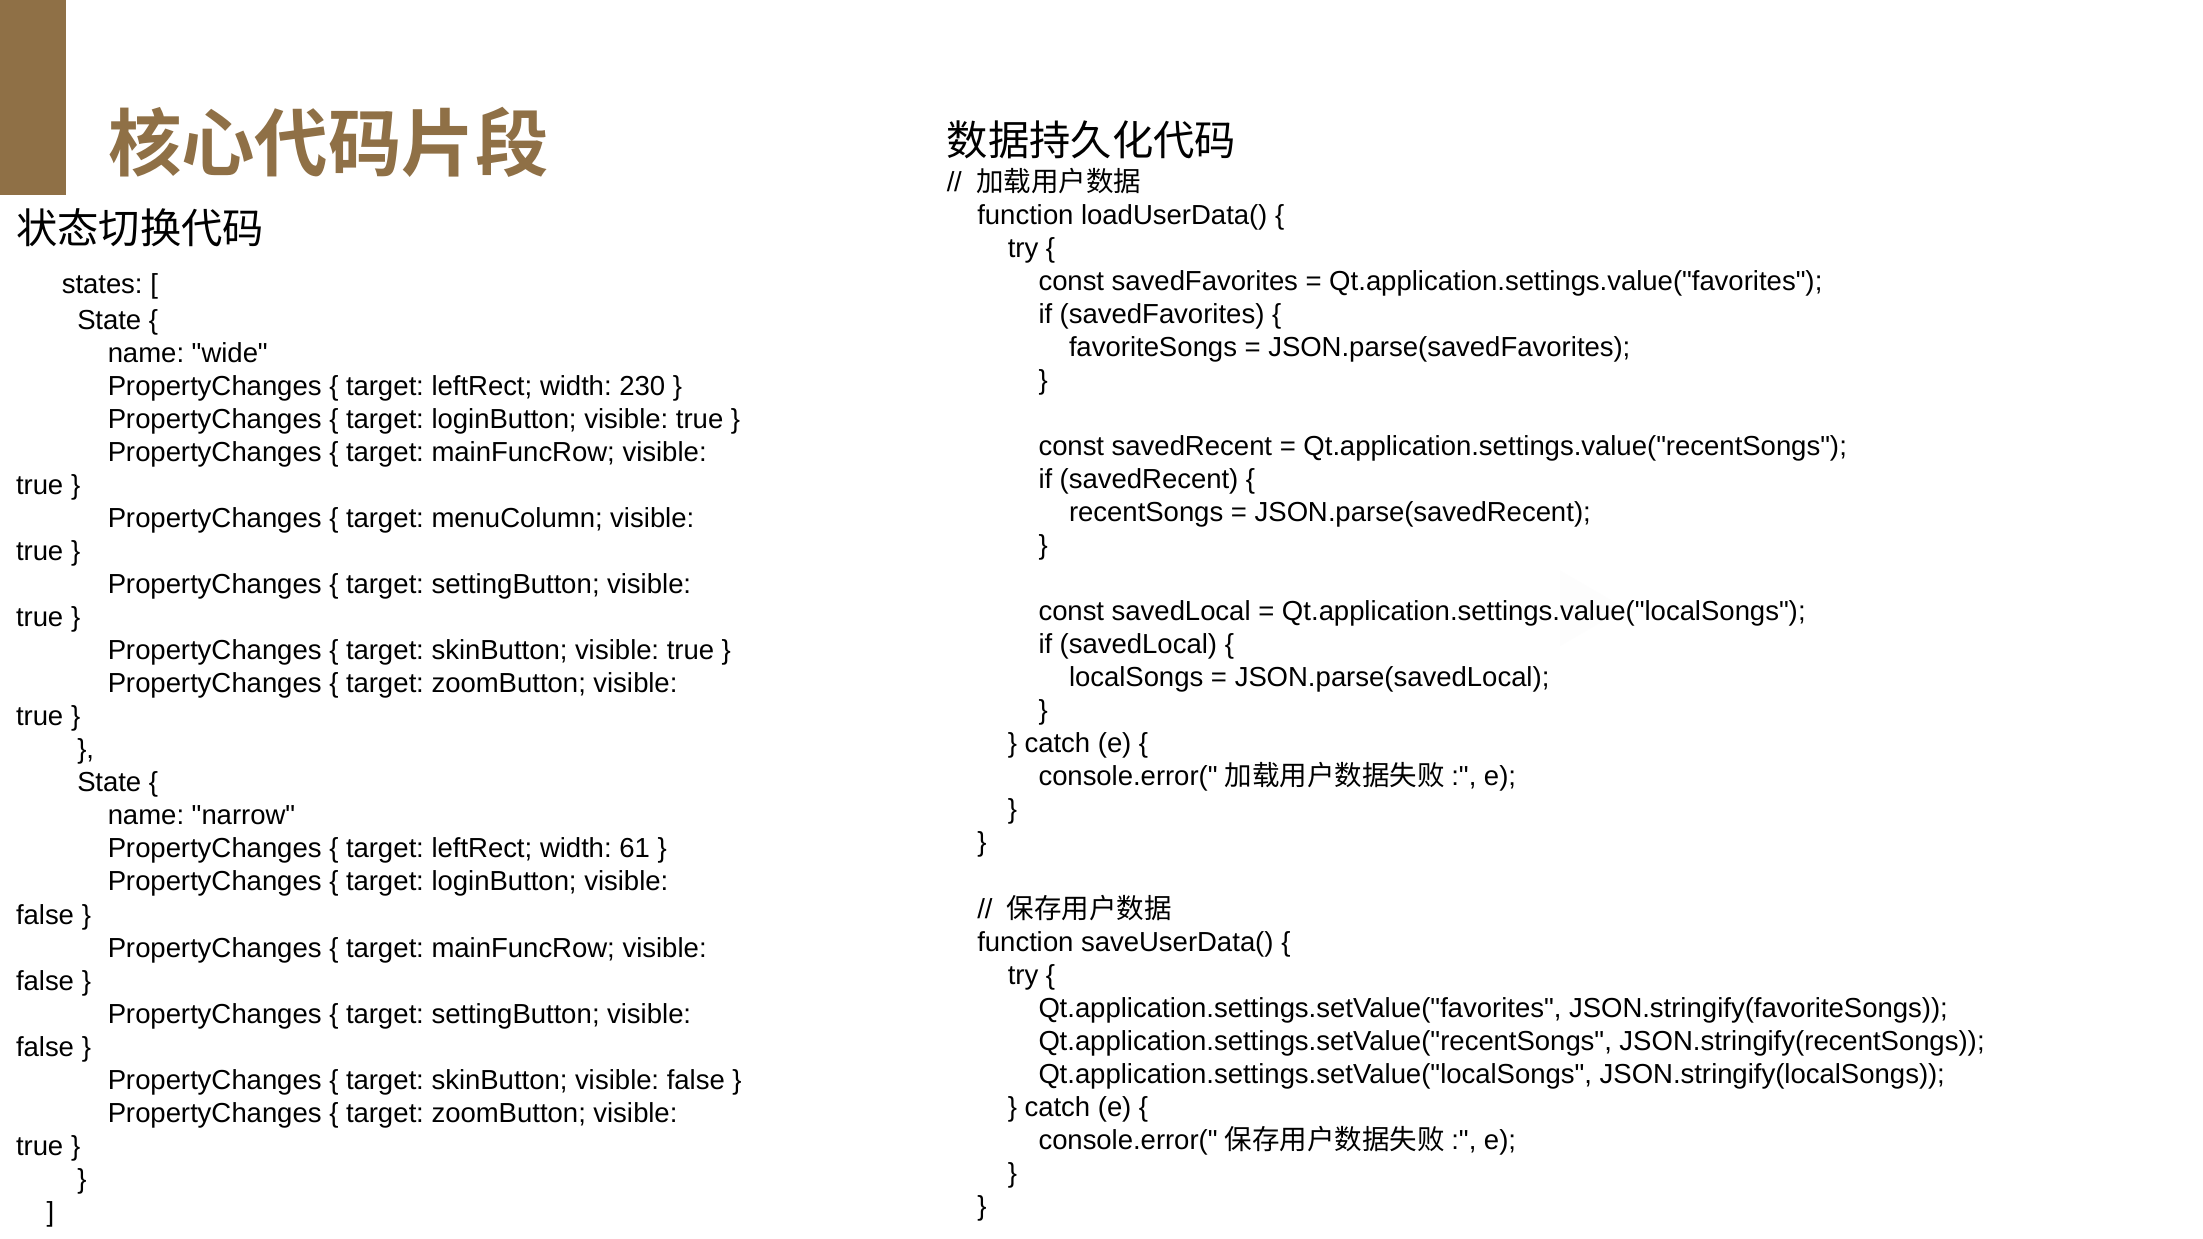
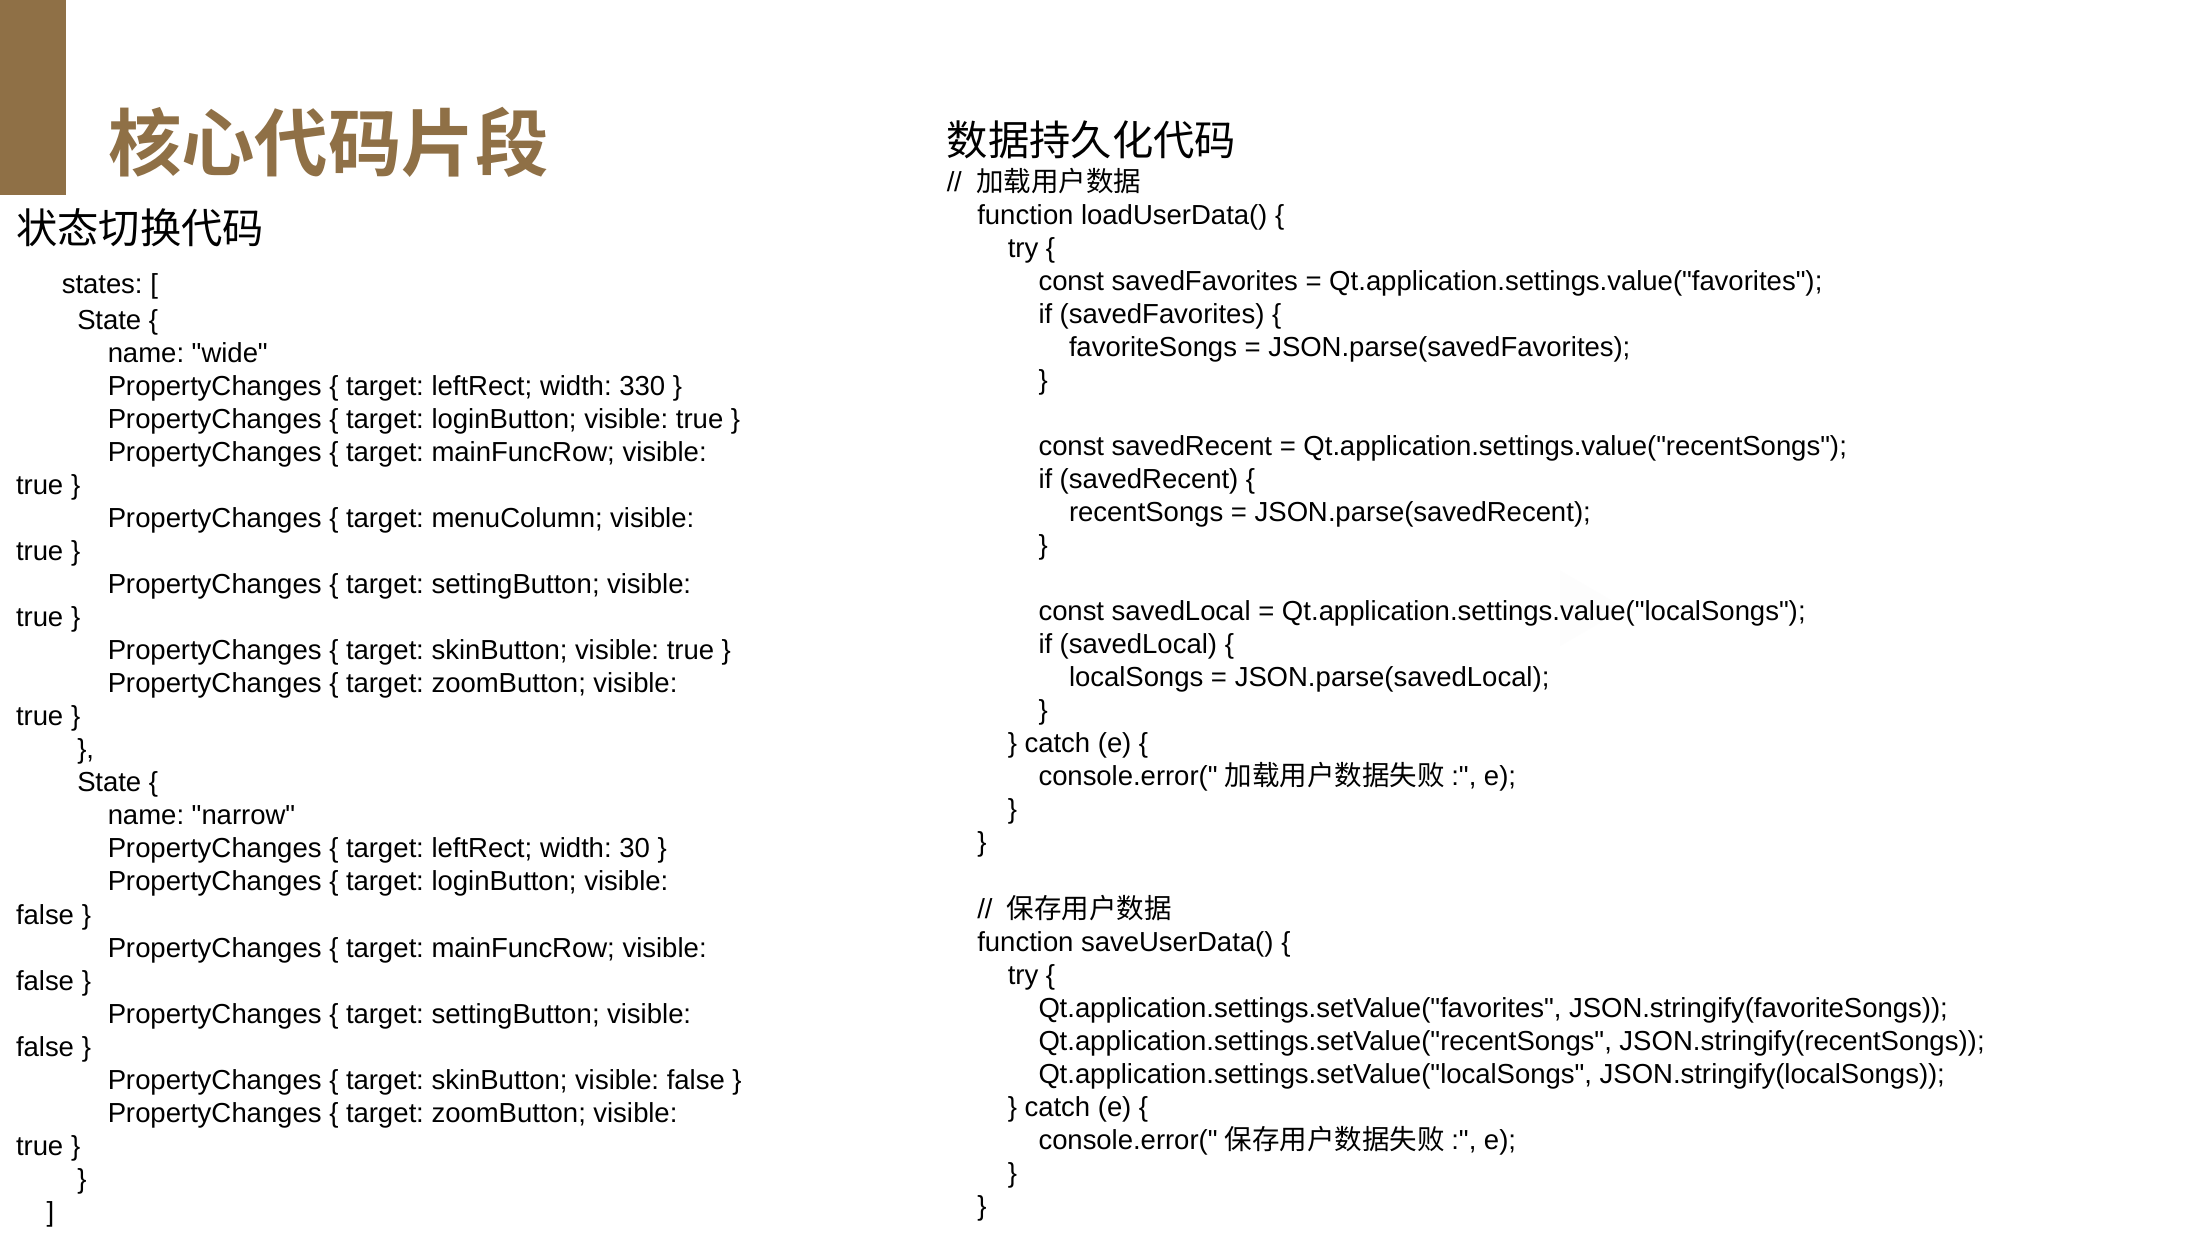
230: 230 -> 330 (642, 386)
61: 61 -> 30 (635, 849)
